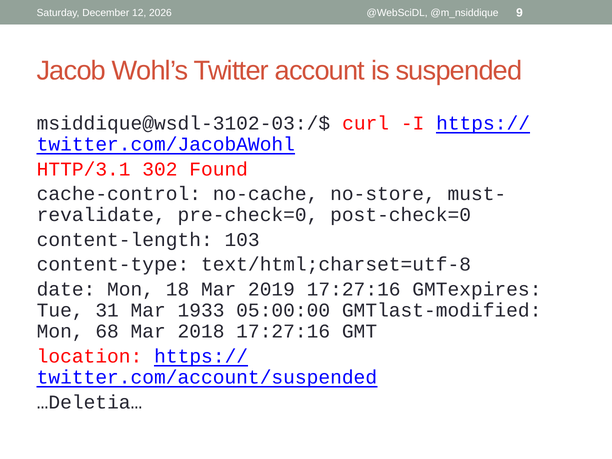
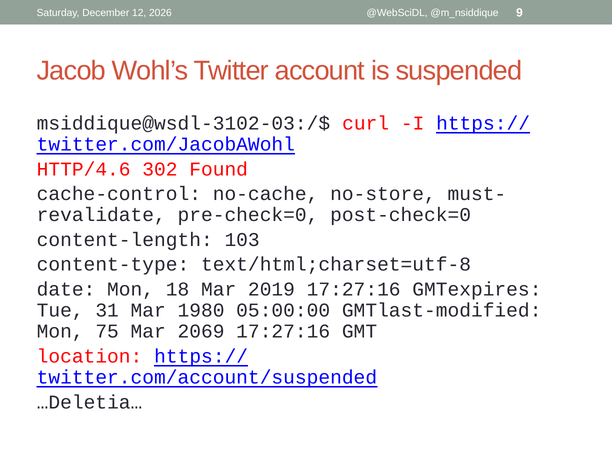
HTTP/3.1: HTTP/3.1 -> HTTP/4.6 (84, 169)
1933: 1933 -> 1980 (201, 310)
68: 68 -> 75 (107, 332)
2018: 2018 -> 2069 (201, 332)
